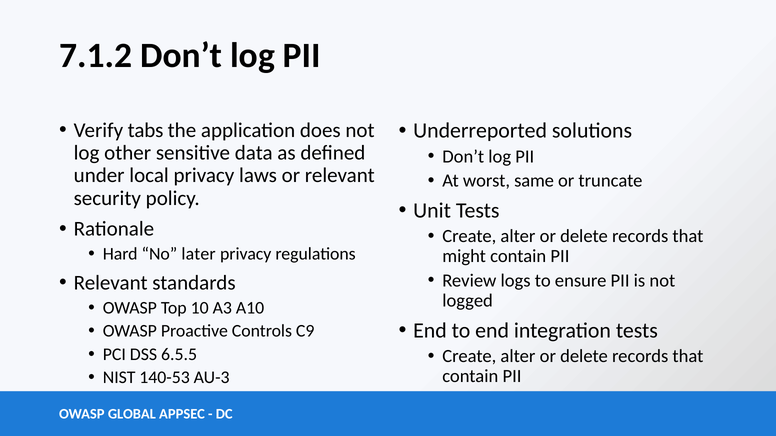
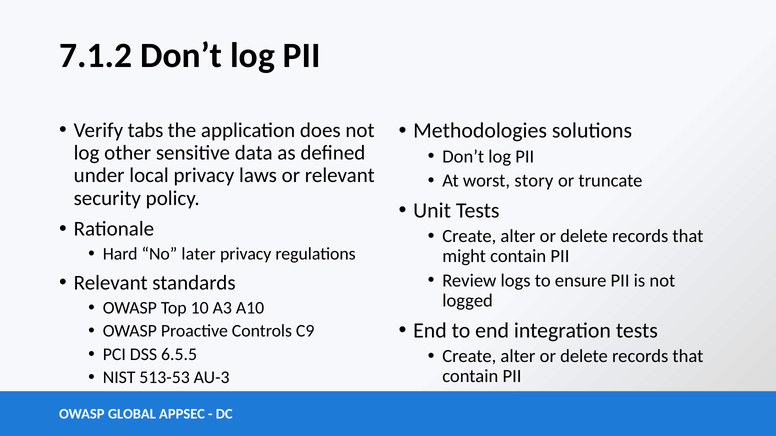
Underreported: Underreported -> Methodologies (480, 131)
same: same -> story (534, 181)
140-53: 140-53 -> 513-53 (165, 378)
